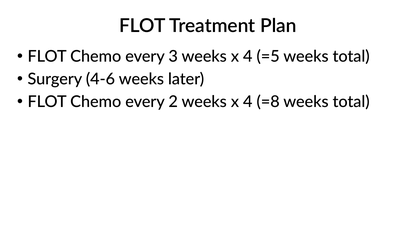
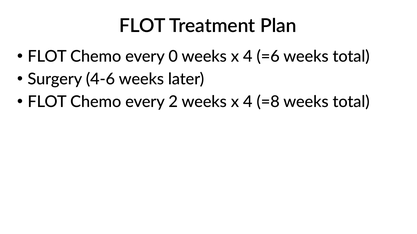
3: 3 -> 0 (173, 57)
=5: =5 -> =6 (268, 57)
